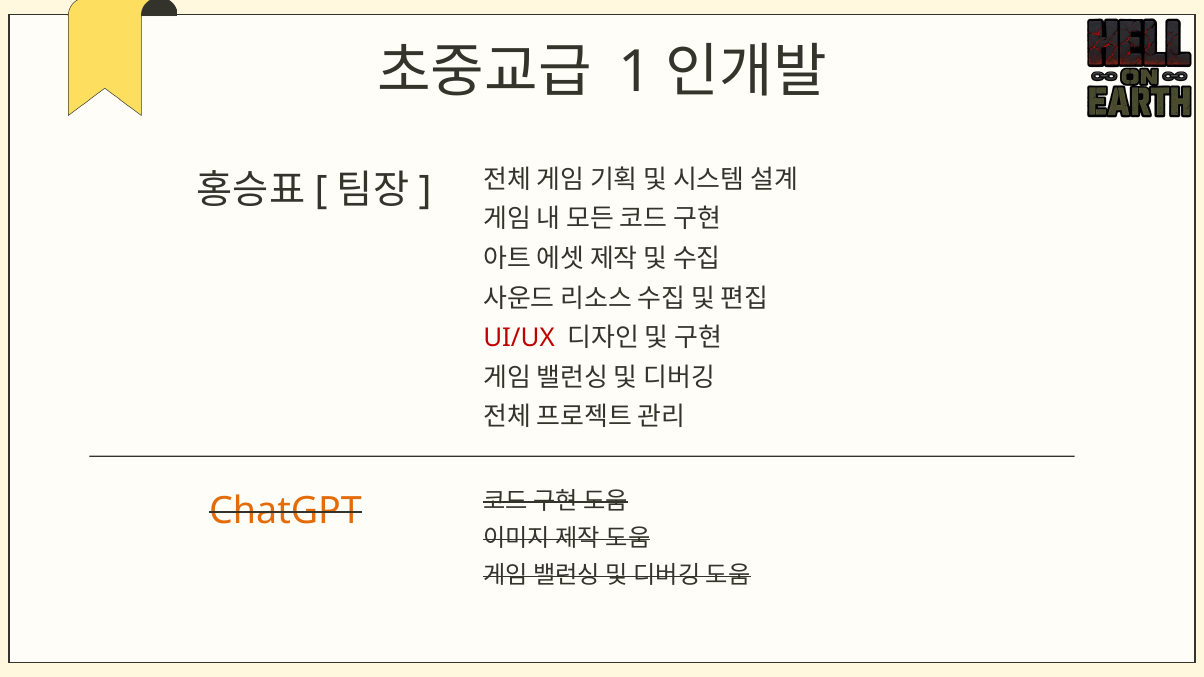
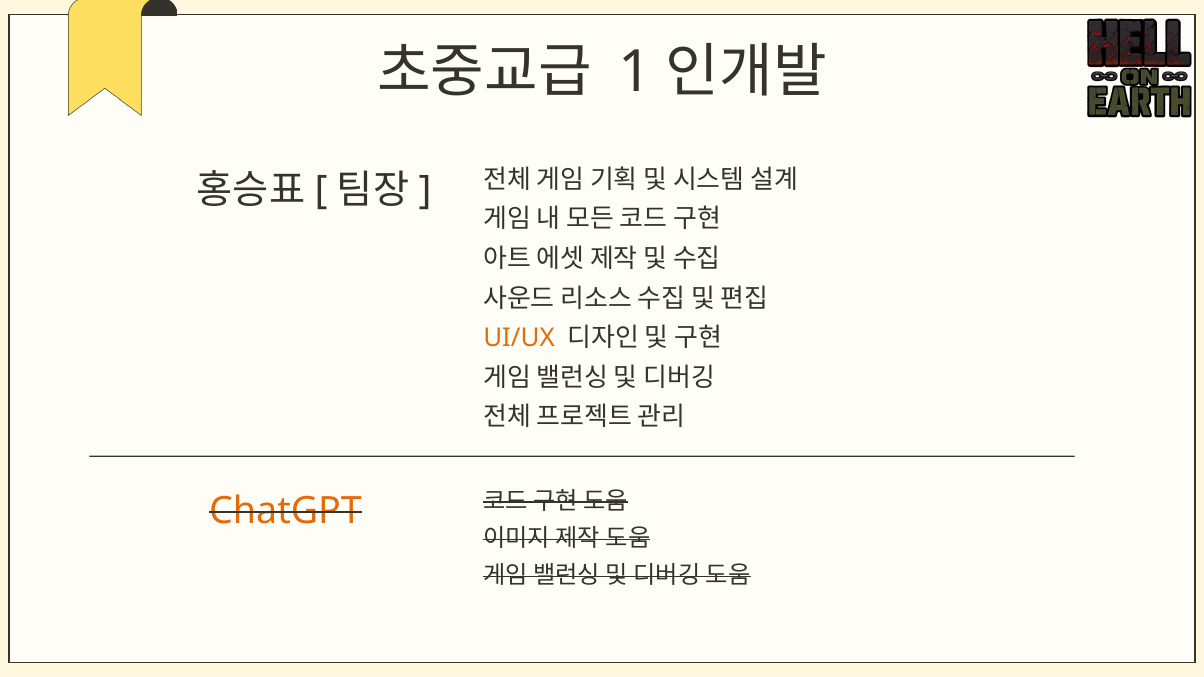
UI/UX colour: red -> orange (519, 338)
